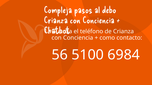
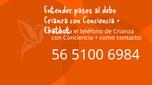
Compleja: Compleja -> Entender (58, 10)
